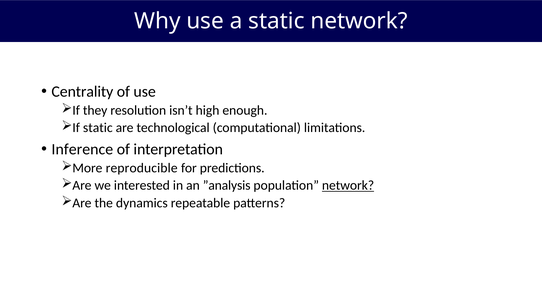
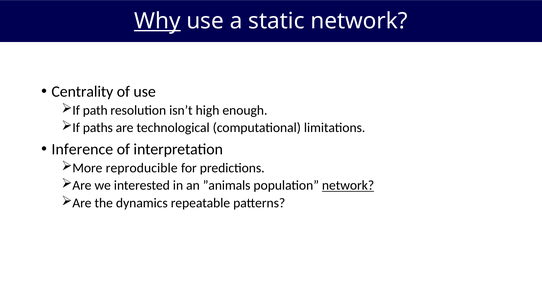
Why underline: none -> present (157, 21)
they: they -> path (95, 110)
If static: static -> paths (98, 128)
”analysis: ”analysis -> ”animals (227, 185)
